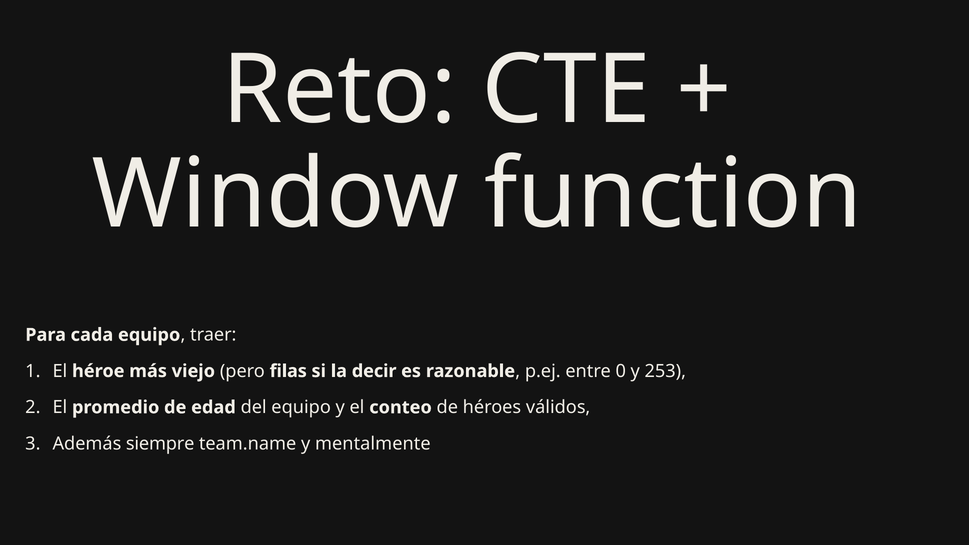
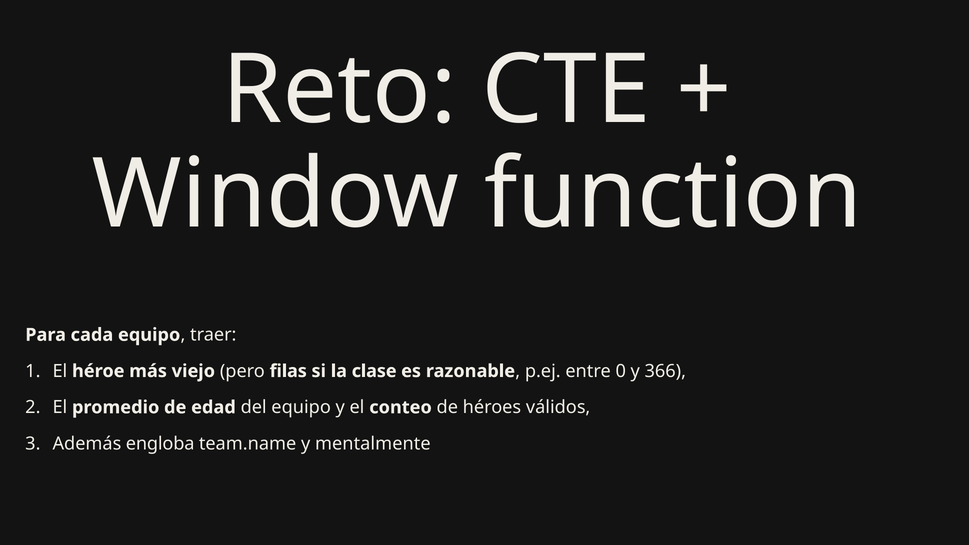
decir: decir -> clase (374, 371)
253: 253 -> 366 (665, 371)
siempre: siempre -> engloba (160, 444)
